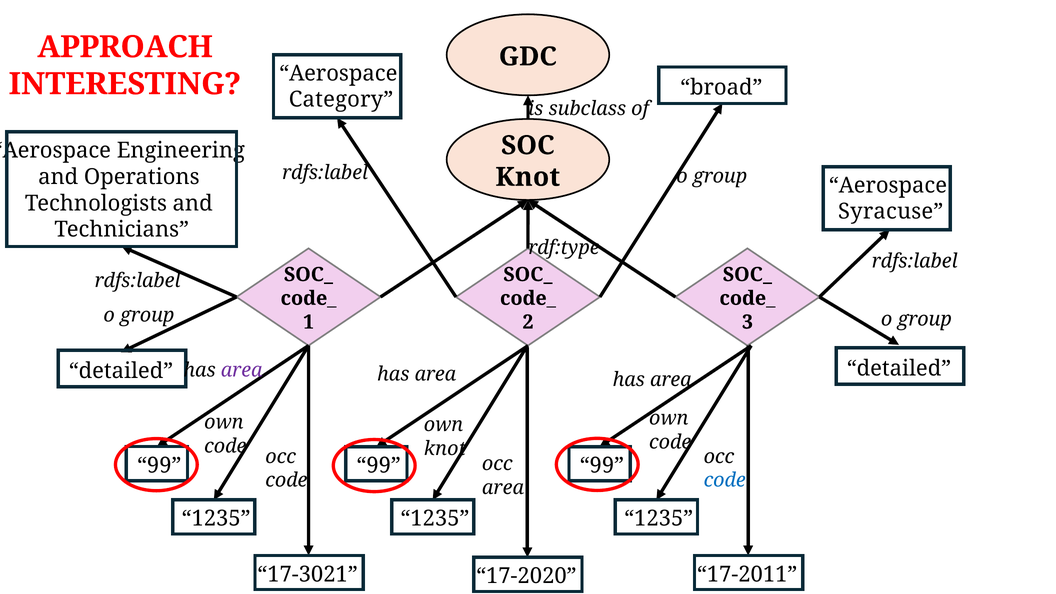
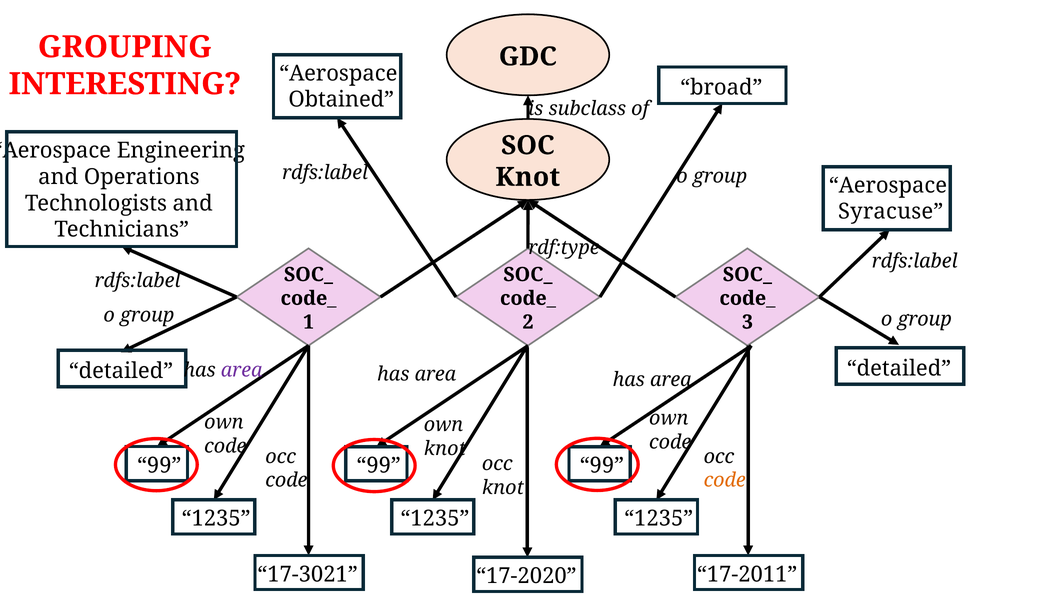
APPROACH: APPROACH -> GROUPING (125, 47)
Category: Category -> Obtained (341, 100)
code colour: blue -> orange (725, 480)
area: area -> knot (503, 487)
